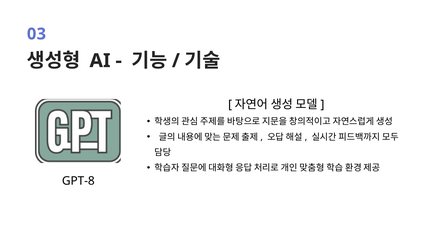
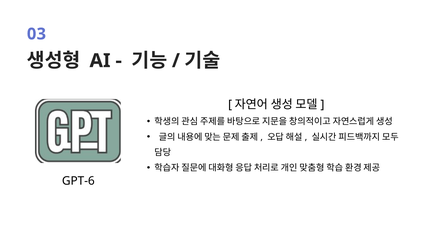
GPT-8: GPT-8 -> GPT-6 (78, 181)
